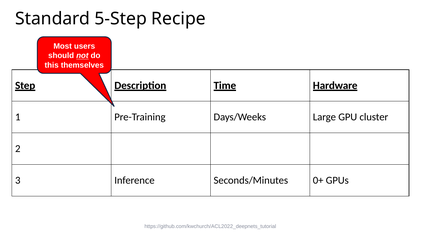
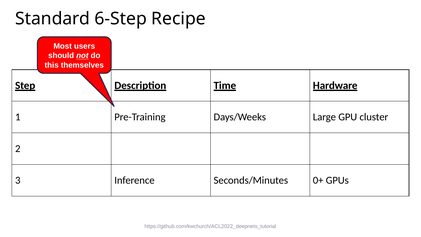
5-Step: 5-Step -> 6-Step (121, 19)
